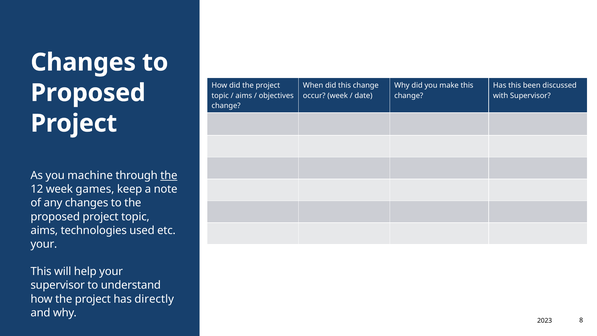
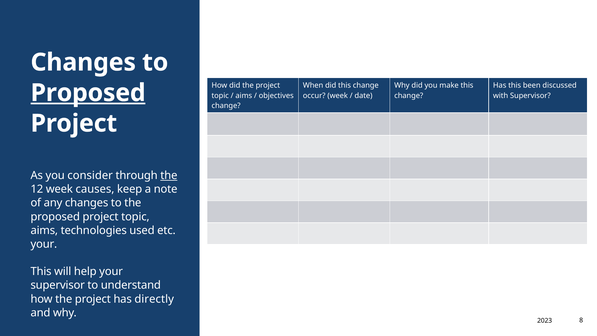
Proposed underline: none -> present (88, 93)
machine: machine -> consider (90, 175)
games: games -> causes (95, 189)
